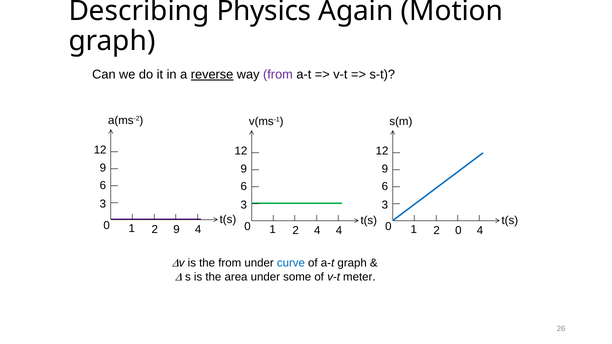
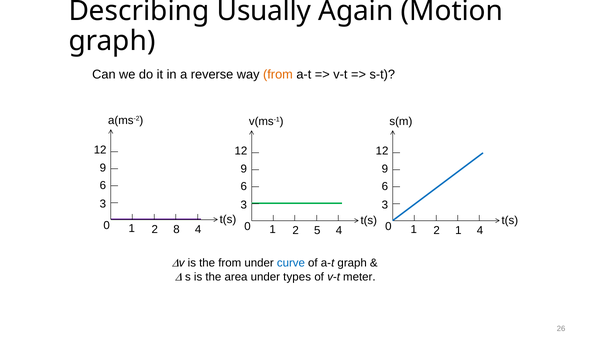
Physics: Physics -> Usually (264, 11)
reverse underline: present -> none (212, 75)
from colour: purple -> orange (278, 75)
2 9: 9 -> 8 (176, 230)
2 4: 4 -> 5 (317, 231)
2 0: 0 -> 1 (458, 231)
some: some -> types (297, 277)
